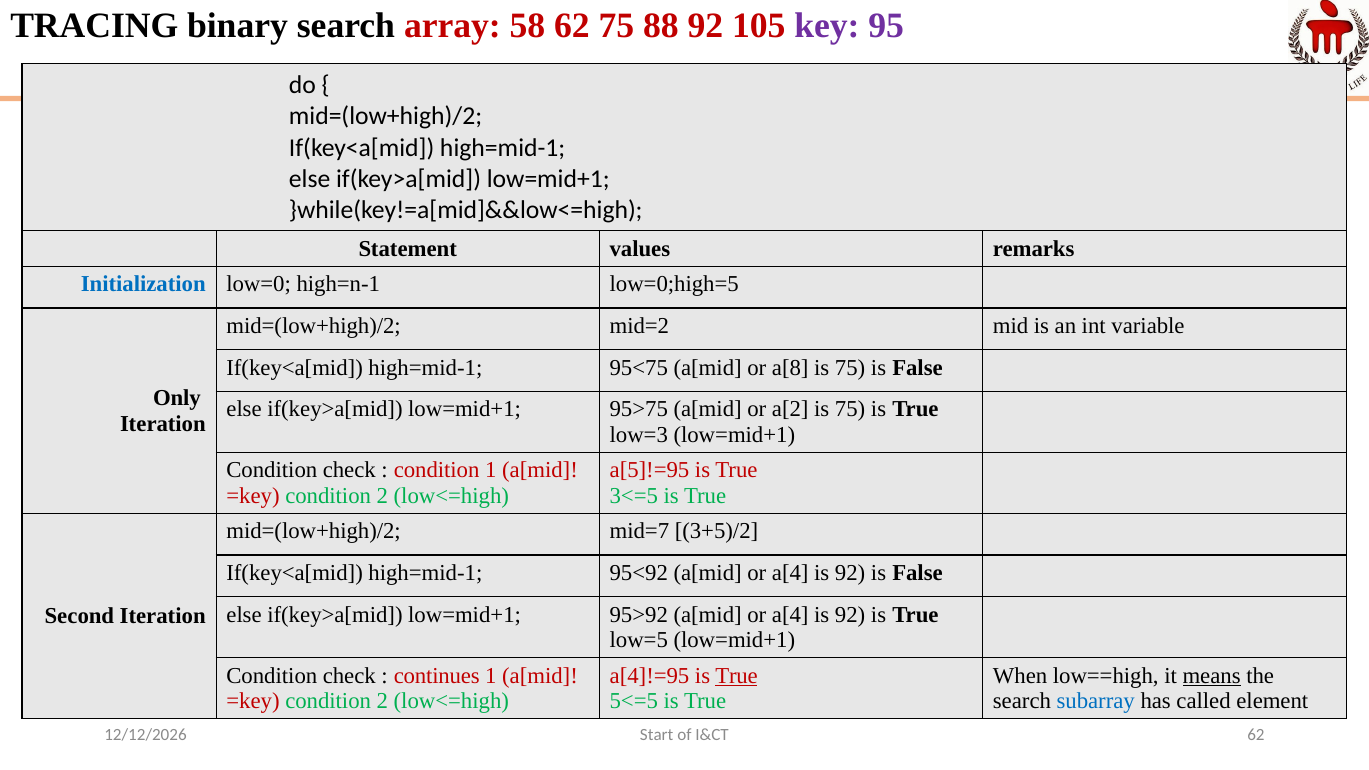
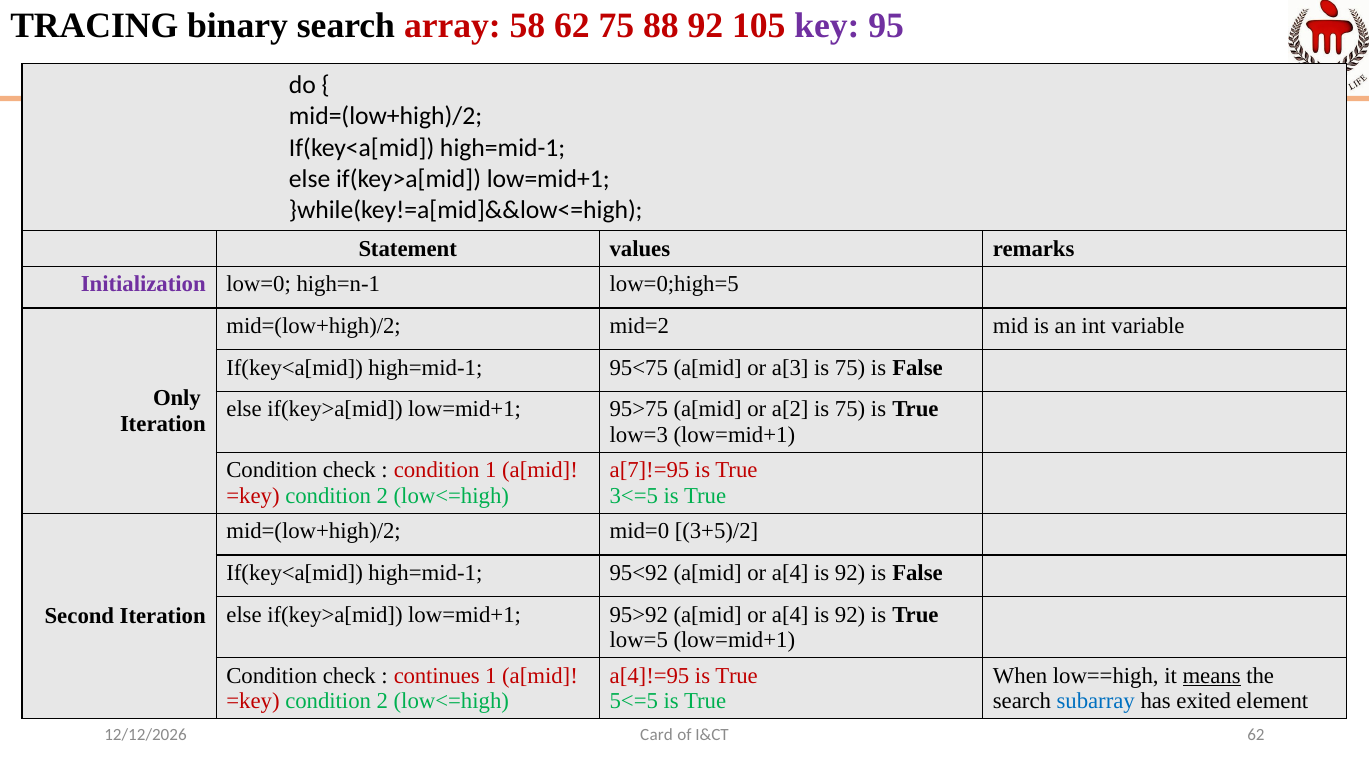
Initialization colour: blue -> purple (143, 284)
a[8: a[8 -> a[3 (790, 368)
a[5]!=95: a[5]!=95 -> a[7]!=95 (650, 470)
mid=7: mid=7 -> mid=0 (639, 531)
True underline: present -> none (737, 676)
called: called -> exited (1204, 701)
Start: Start -> Card (657, 735)
